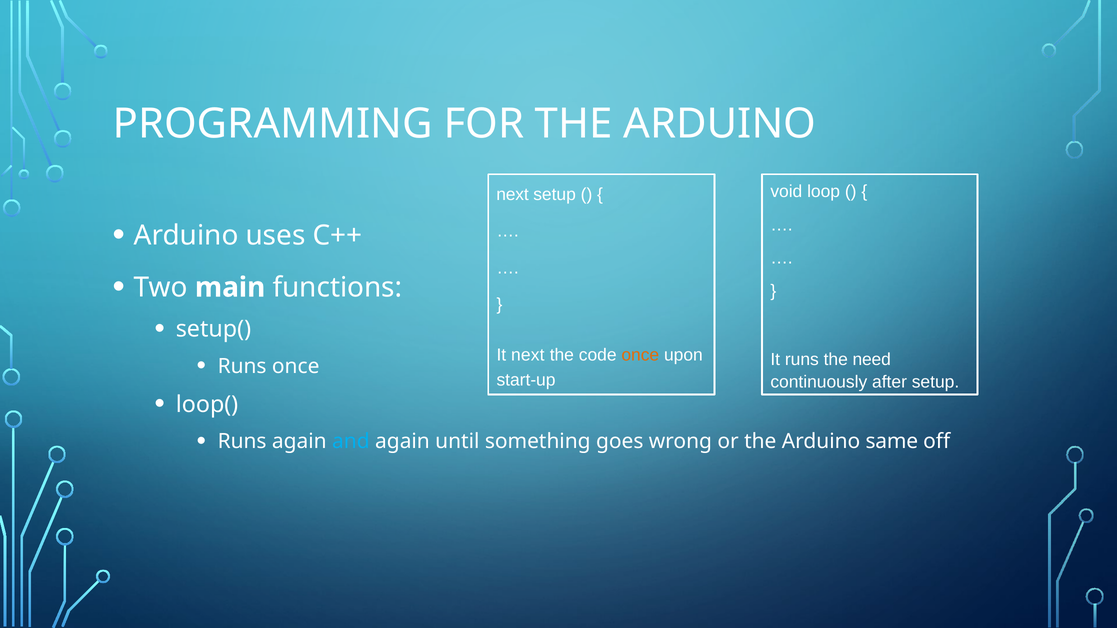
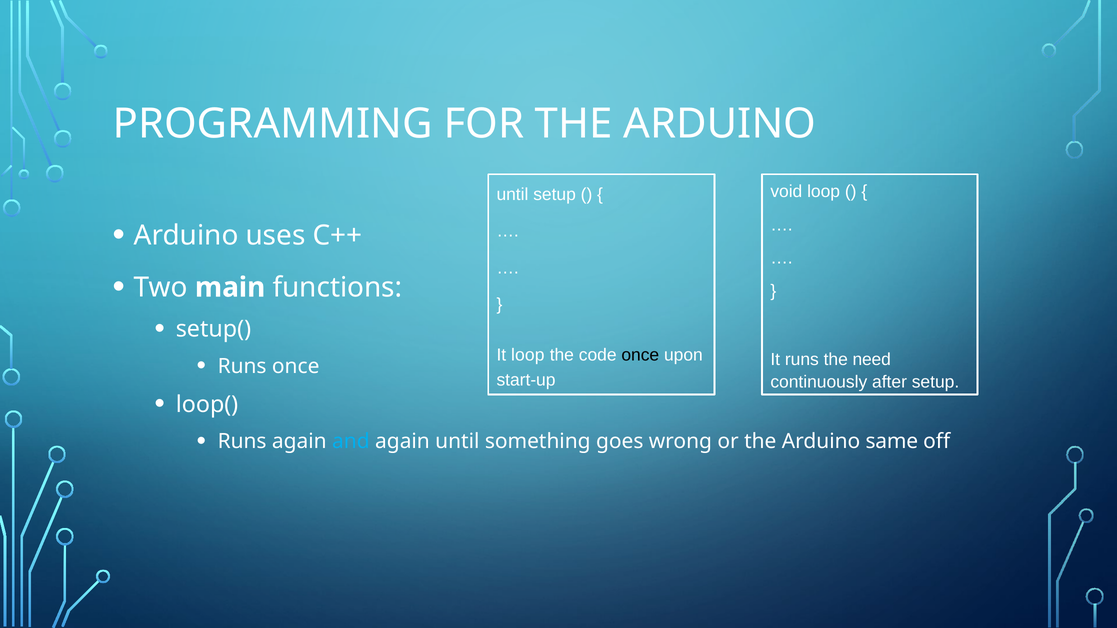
next: next -> until (512, 194)
It next: next -> loop (528, 355)
once colour: orange -> black (640, 355)
